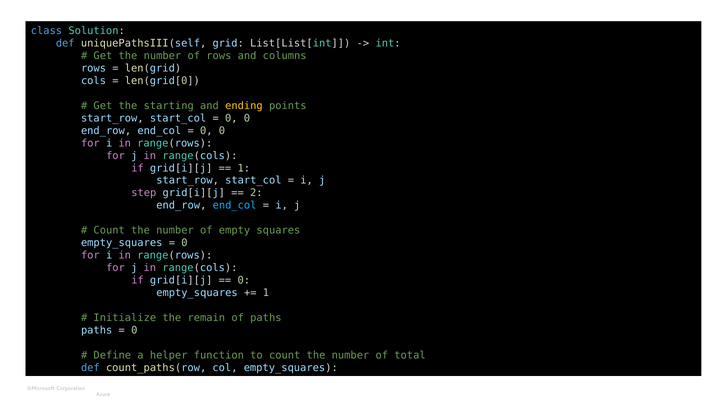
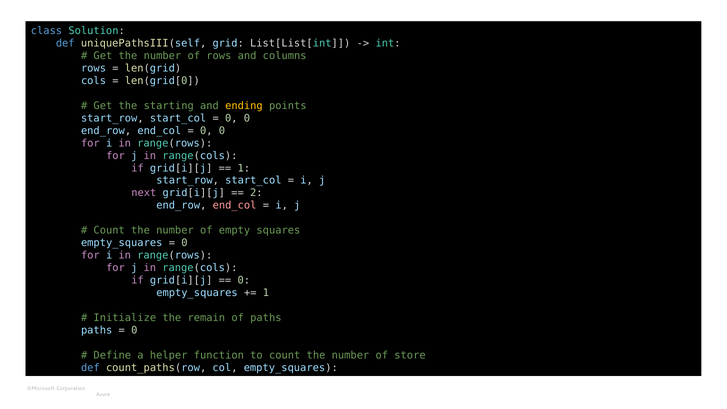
step: step -> next (144, 193)
end_col colour: light blue -> pink (235, 205)
total: total -> store (410, 355)
